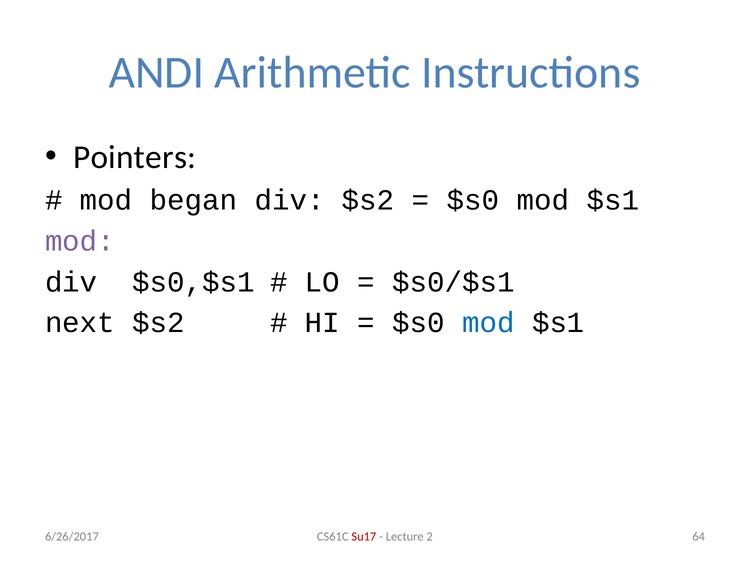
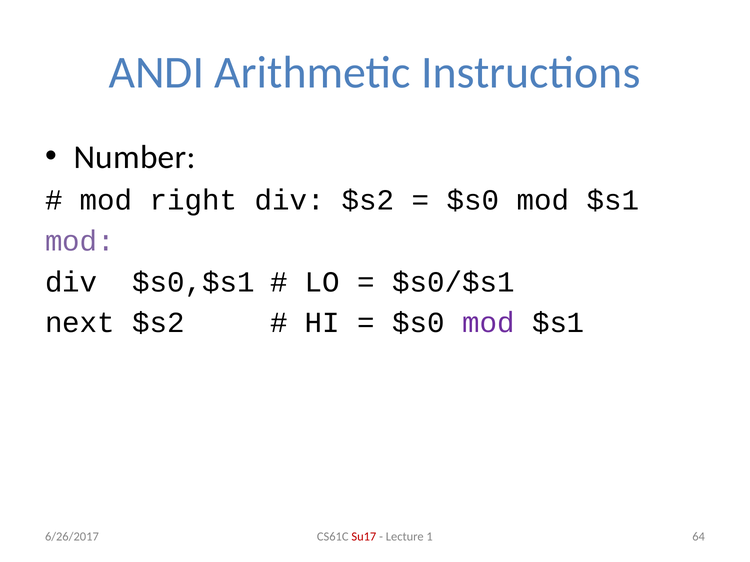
Pointers: Pointers -> Number (135, 157)
began: began -> right (193, 200)
mod colour: blue -> purple (488, 323)
2: 2 -> 1 (430, 537)
